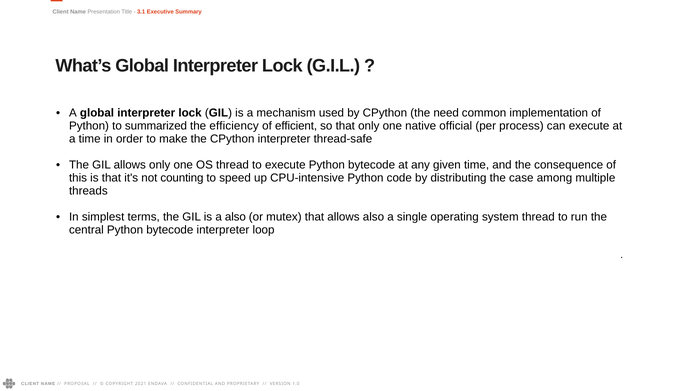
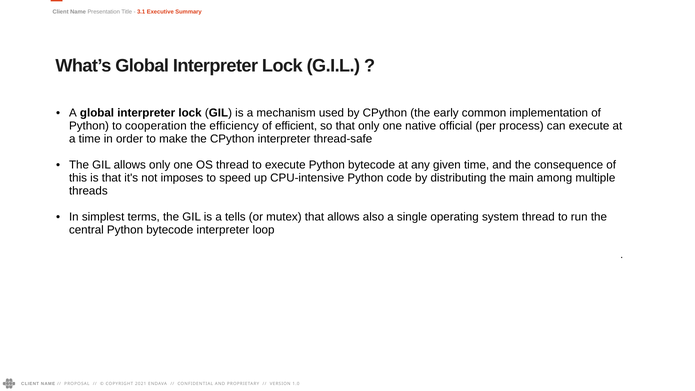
need: need -> early (446, 113)
summarized: summarized -> cooperation (156, 126)
counting: counting -> imposes (182, 178)
case: case -> main (521, 178)
a also: also -> tells (235, 217)
